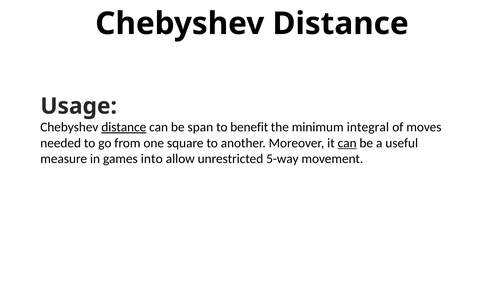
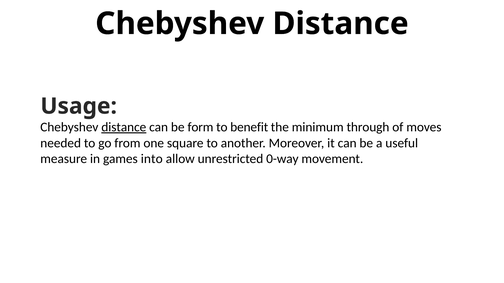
span: span -> form (200, 127)
integral: integral -> through (368, 127)
can underline: present -> none (347, 143)
5-way: 5-way -> 0-way (282, 159)
